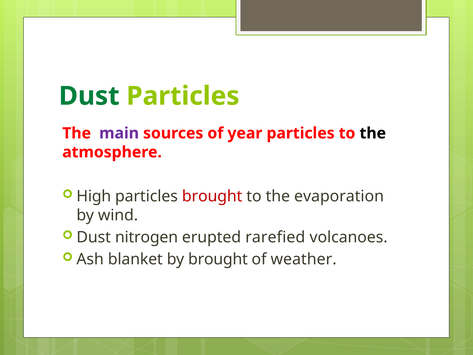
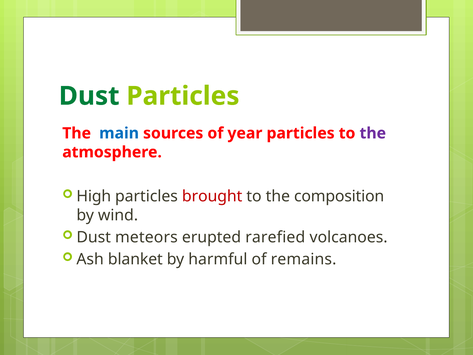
main colour: purple -> blue (119, 133)
the colour: black -> purple (373, 133)
evaporation: evaporation -> composition (339, 196)
nitrogen: nitrogen -> meteors (146, 237)
by brought: brought -> harmful (218, 259)
weather: weather -> remains (304, 259)
